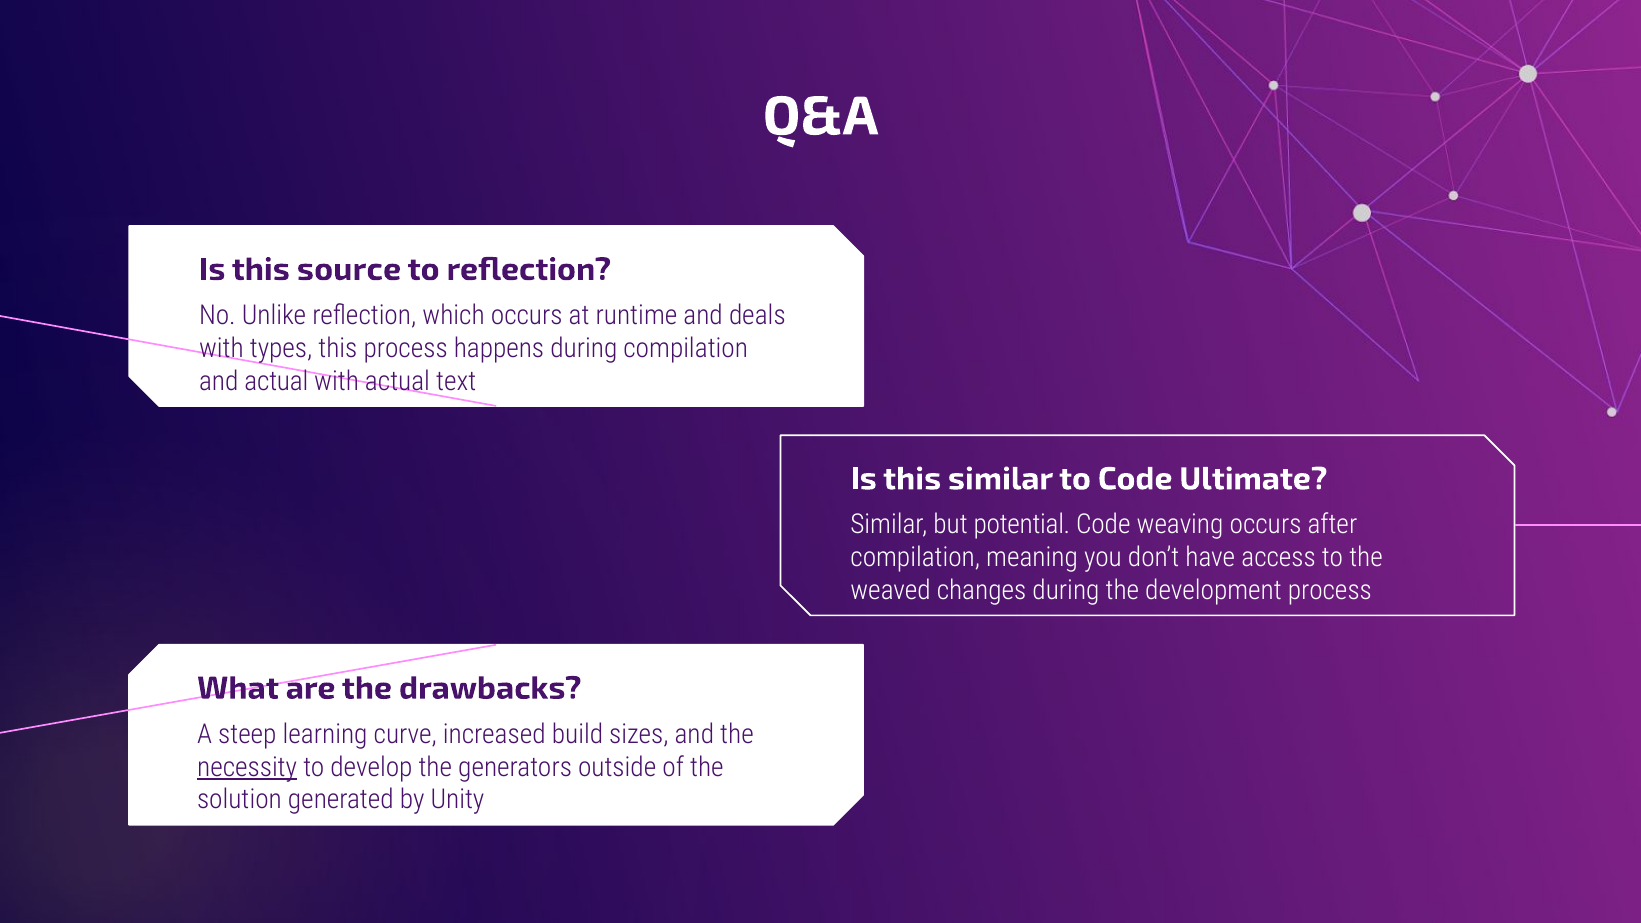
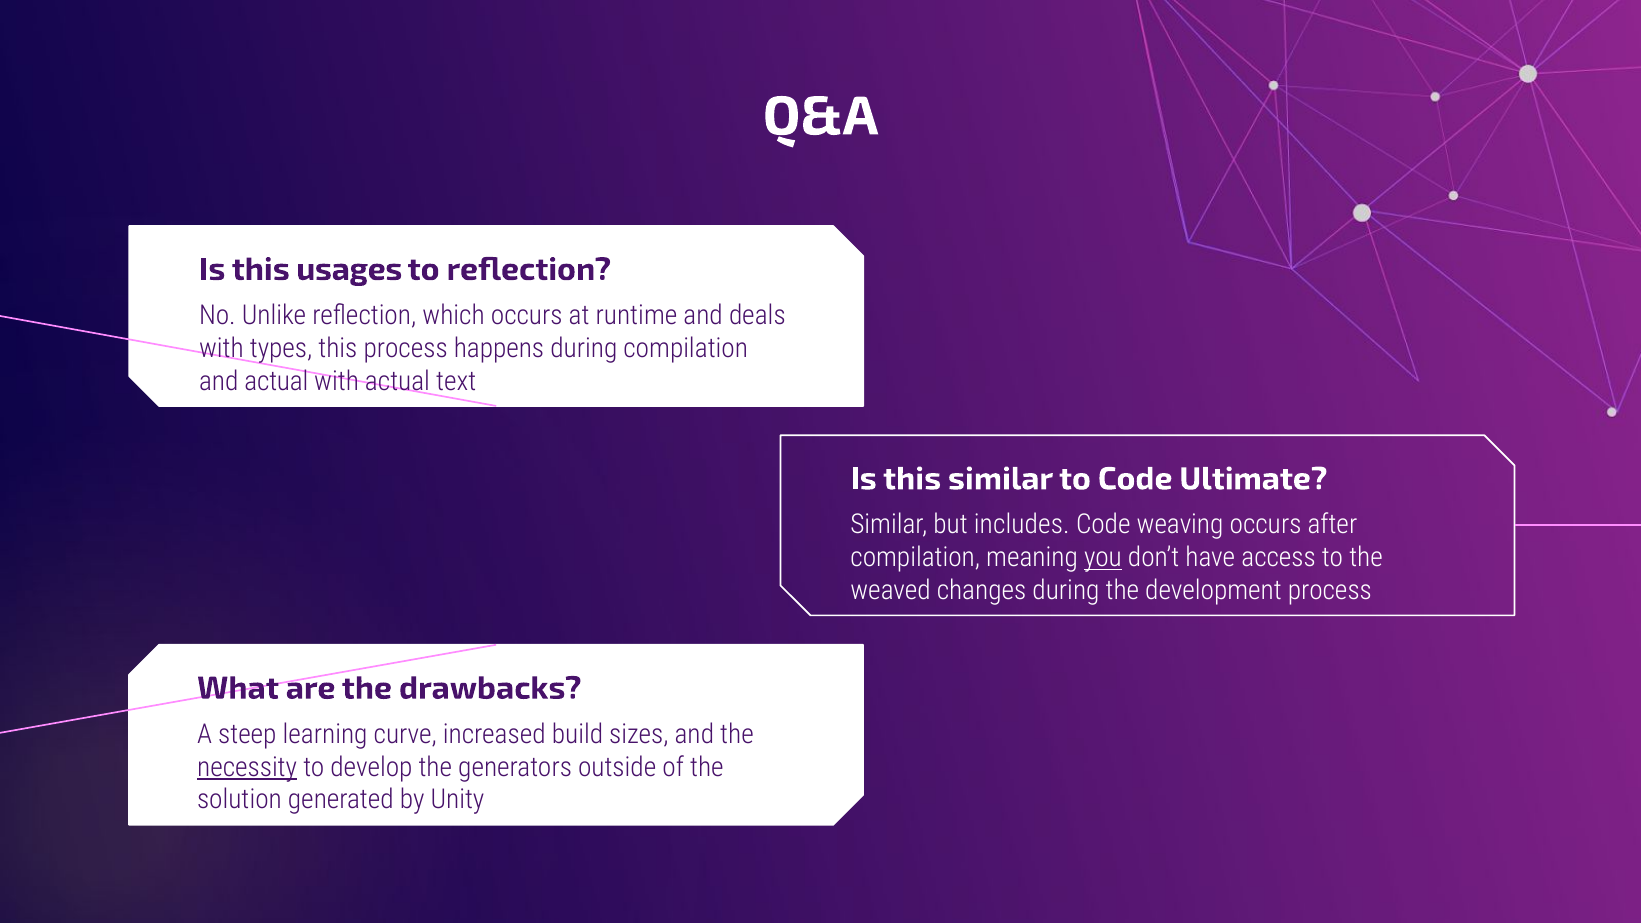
source: source -> usages (349, 269)
potential: potential -> includes (1022, 525)
you underline: none -> present (1103, 558)
